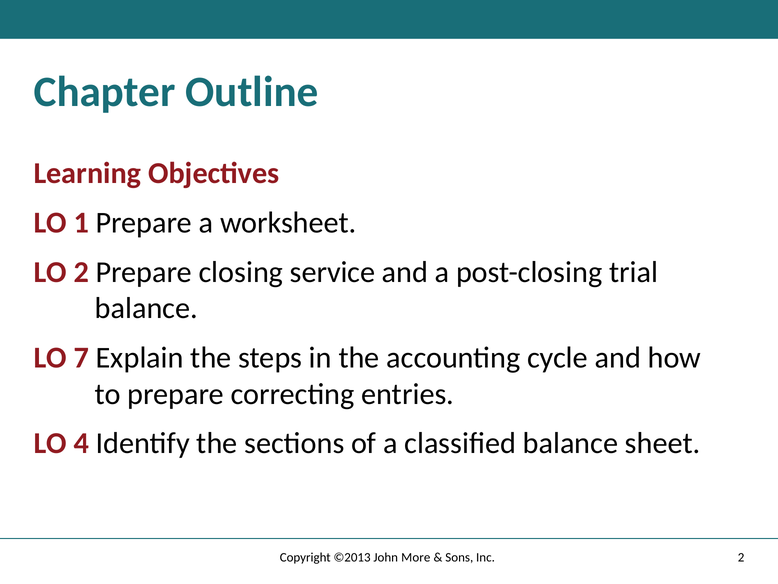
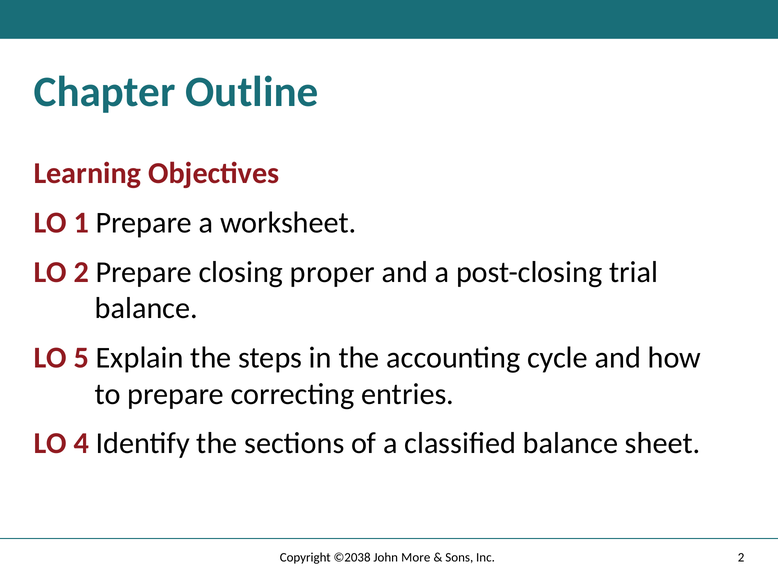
service: service -> proper (332, 272)
7: 7 -> 5 (81, 357)
©2013: ©2013 -> ©2038 (352, 557)
